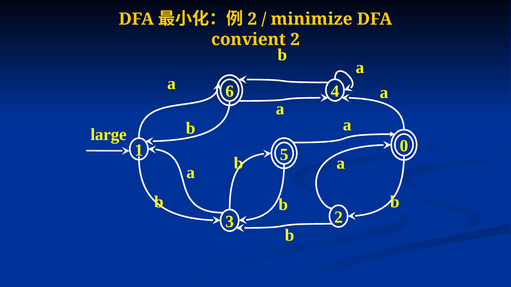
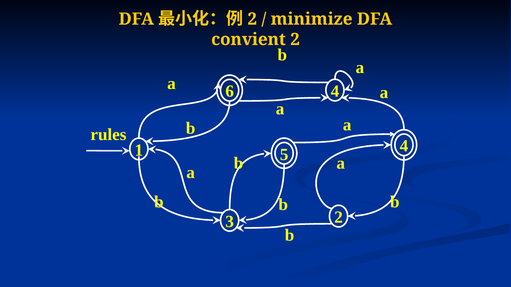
large: large -> rules (108, 135)
5 0: 0 -> 4 (404, 146)
